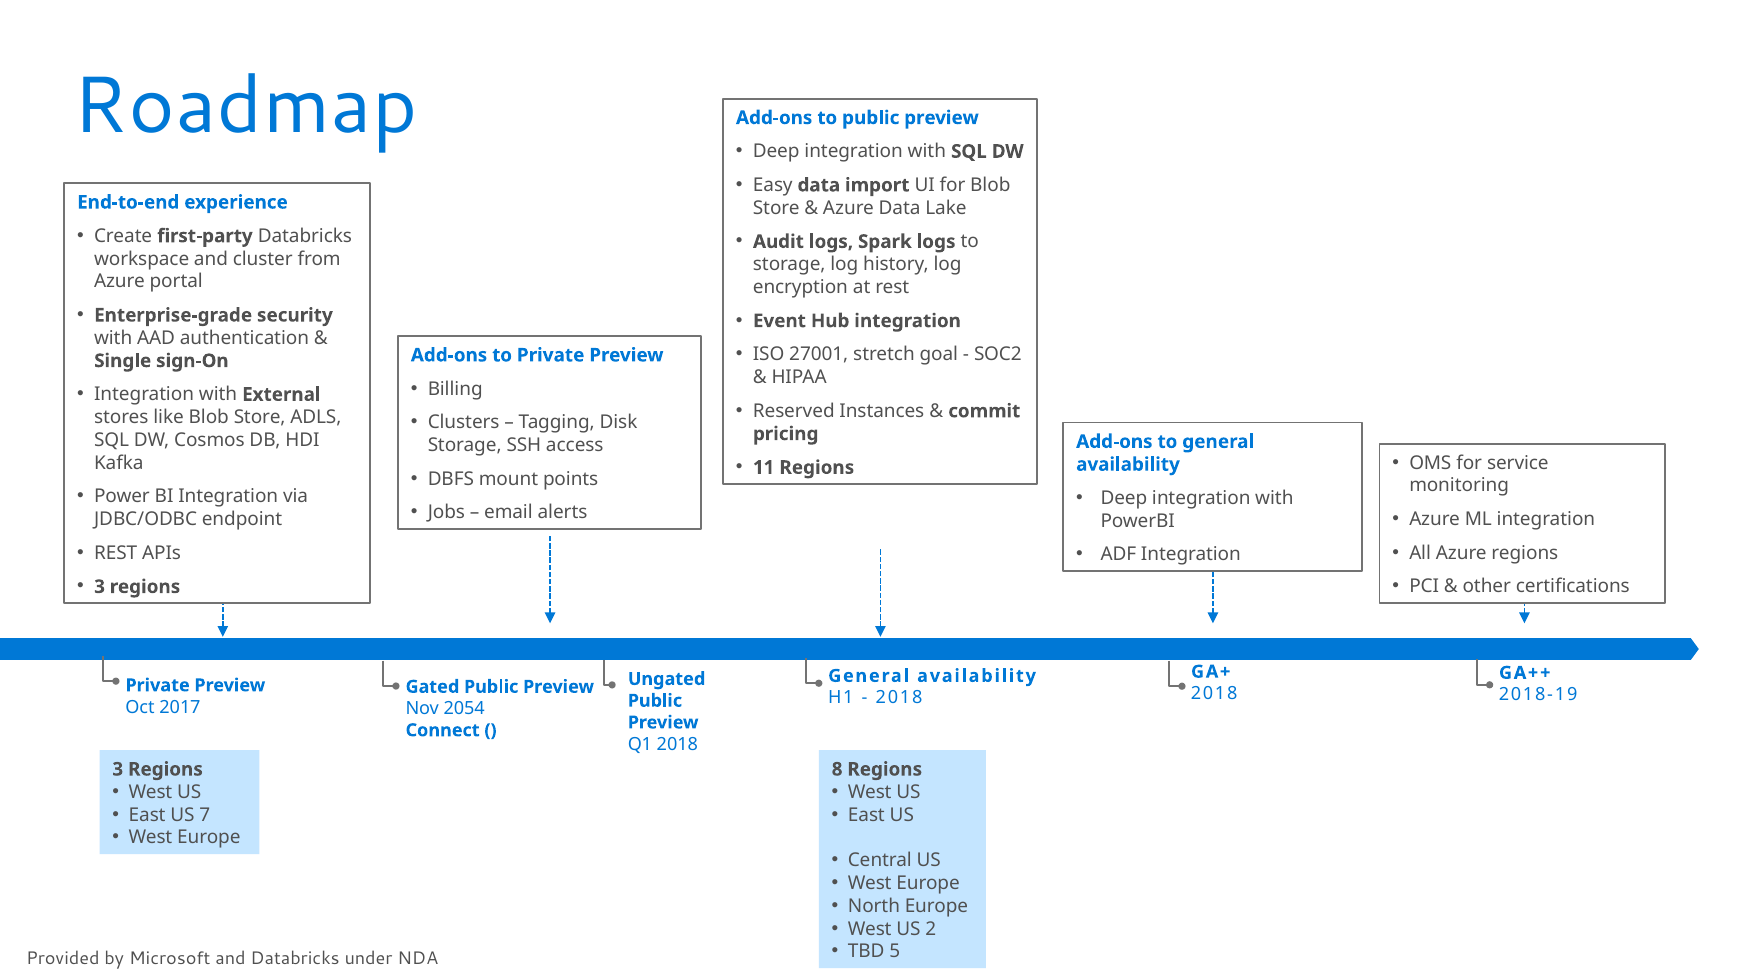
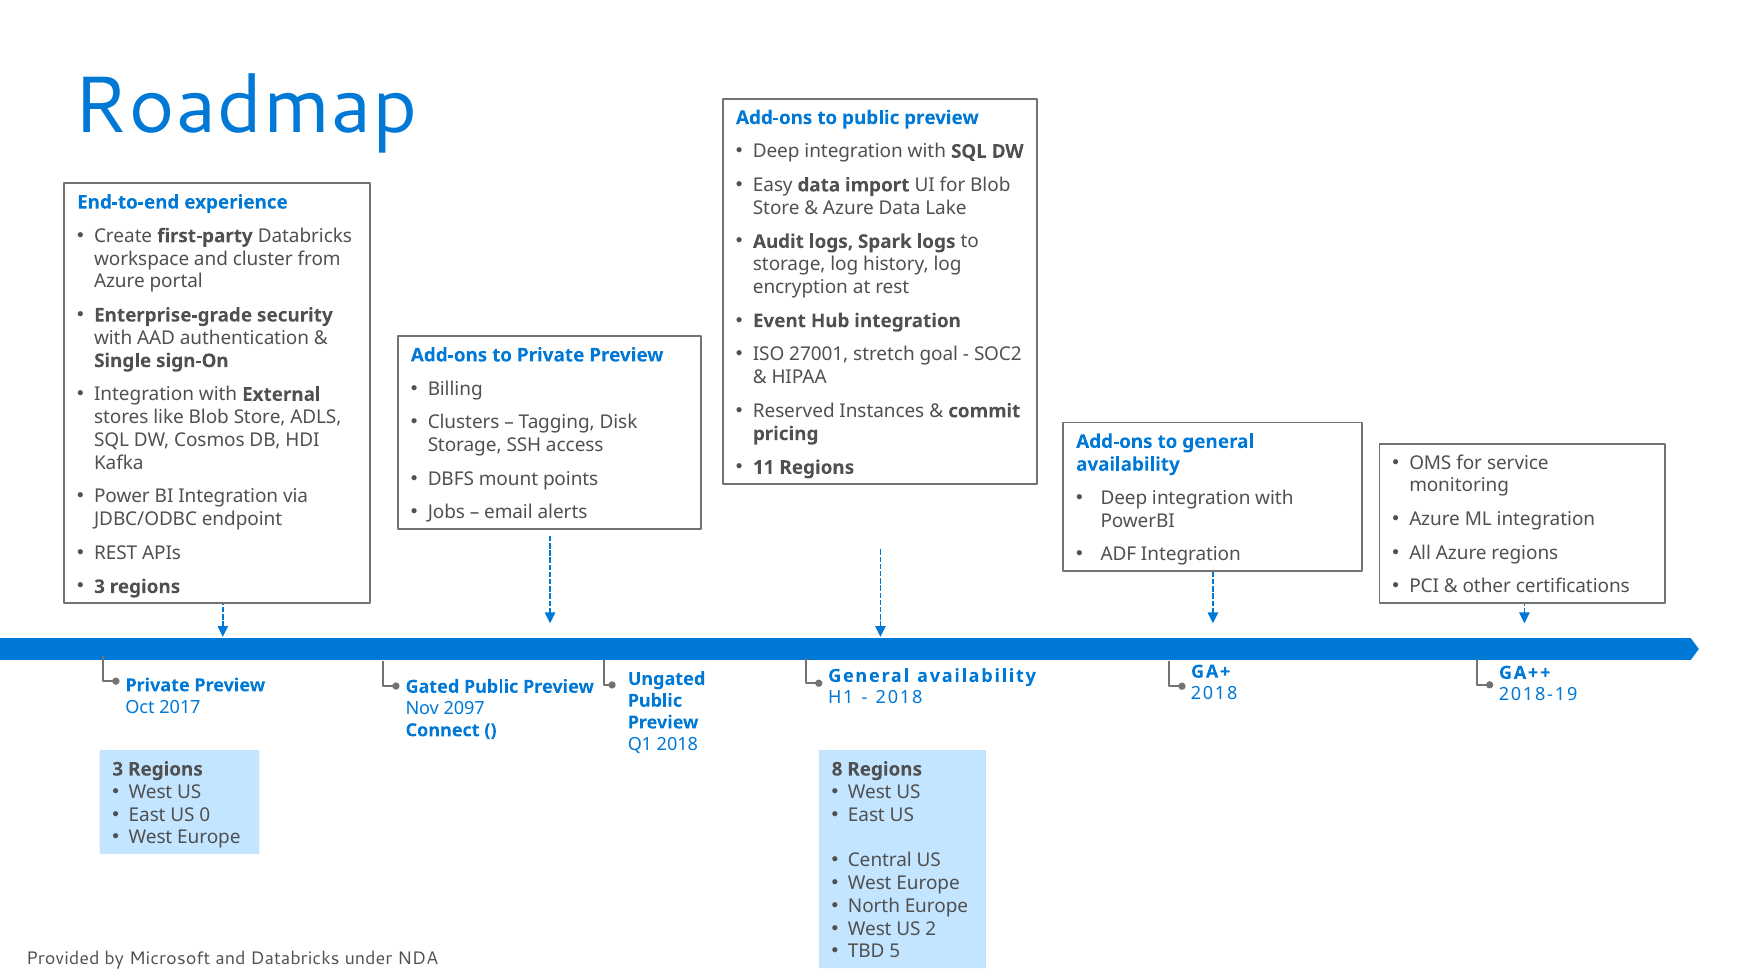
2054: 2054 -> 2097 (464, 708)
7: 7 -> 0 (205, 815)
